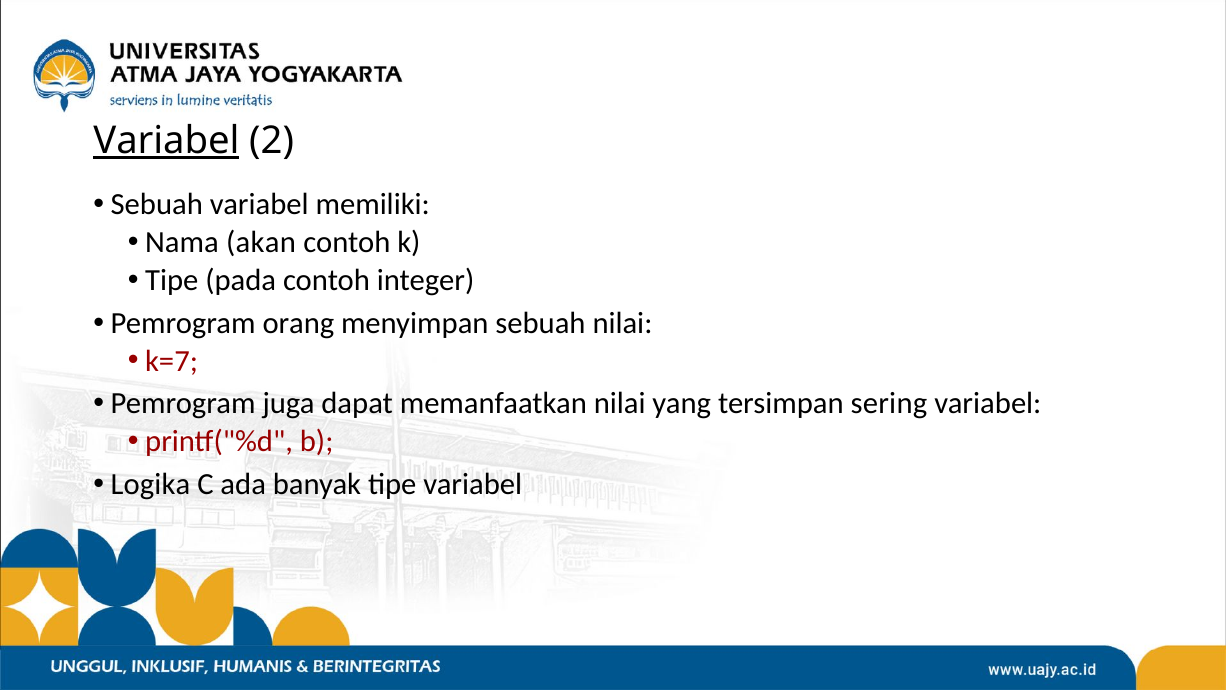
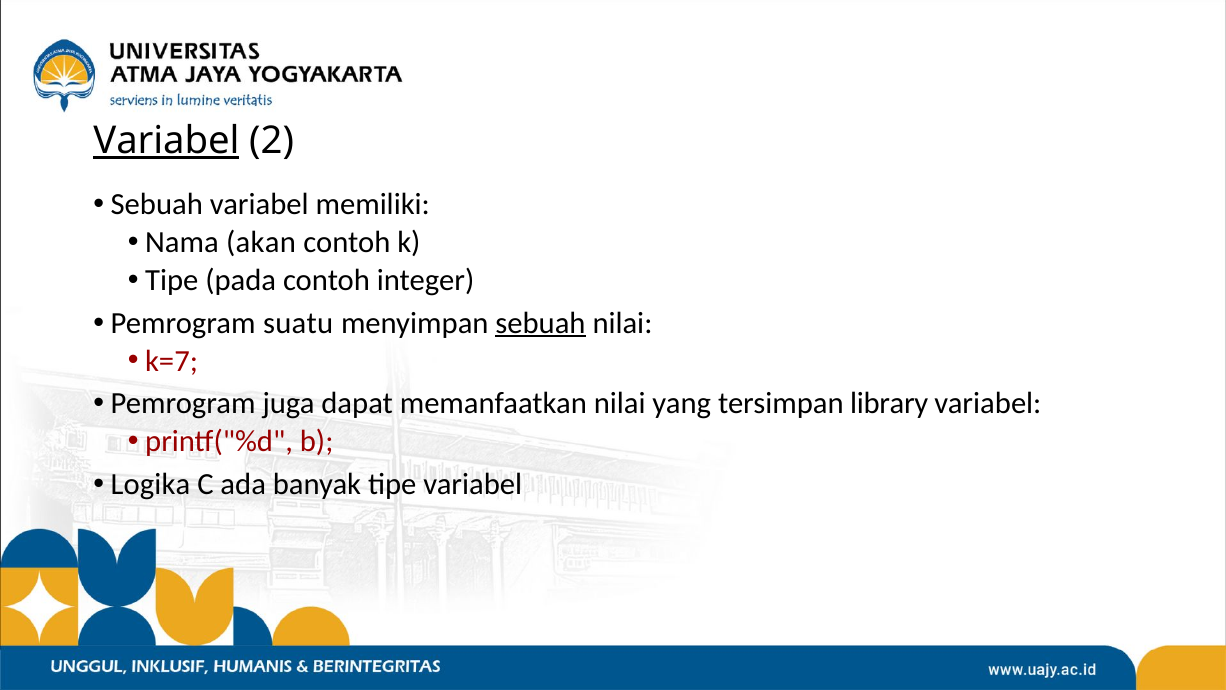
orang: orang -> suatu (298, 323)
sebuah underline: none -> present (541, 323)
sering: sering -> library (889, 404)
